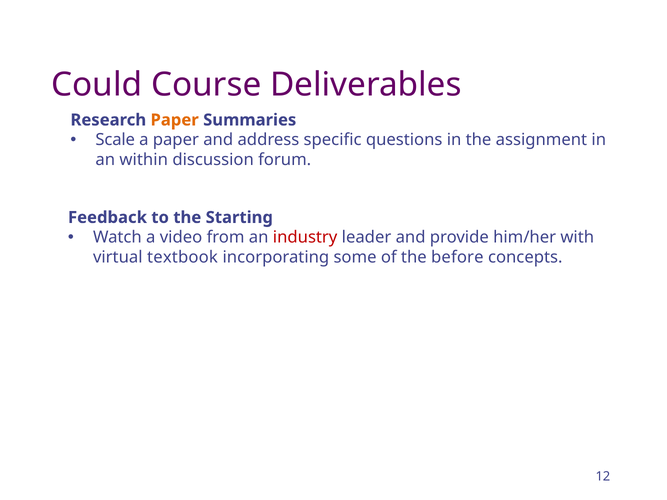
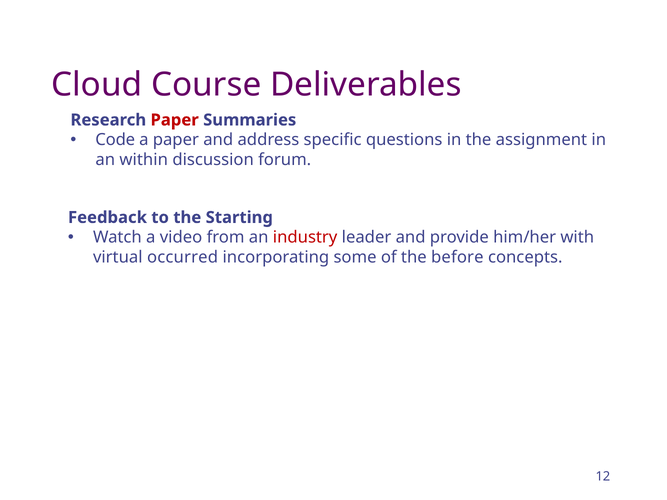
Could: Could -> Cloud (97, 85)
Paper colour: orange -> red (175, 120)
Scale: Scale -> Code (115, 140)
textbook: textbook -> occurred (183, 258)
